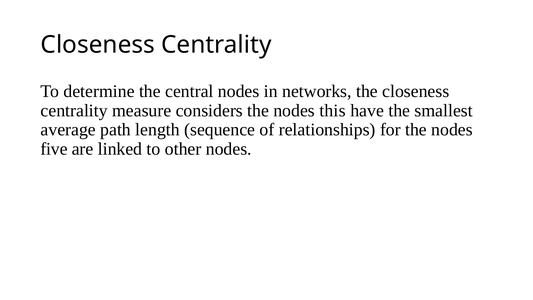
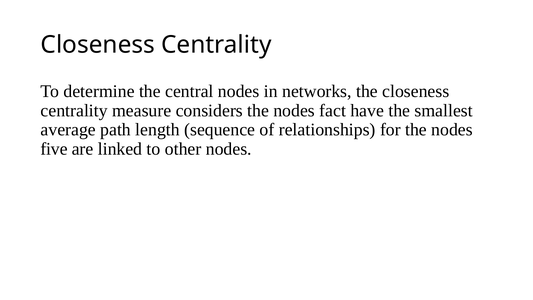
this: this -> fact (333, 111)
